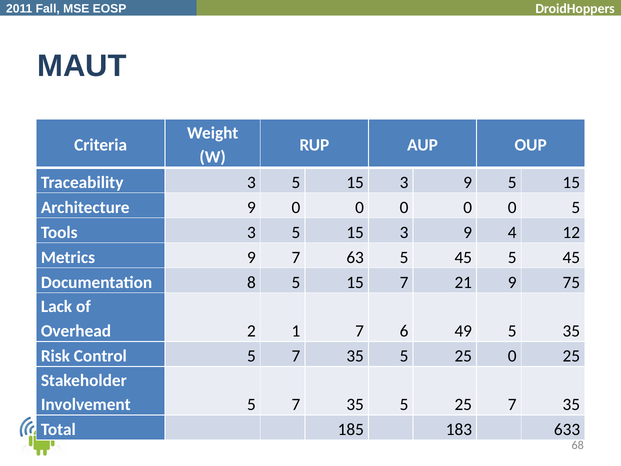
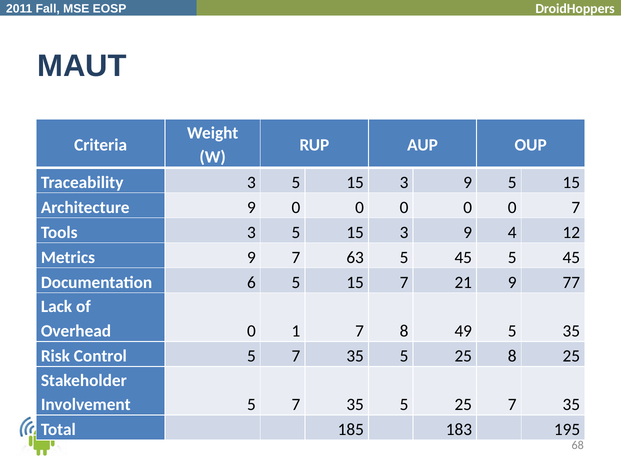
0 5: 5 -> 7 (576, 207)
8: 8 -> 6 (251, 282)
75: 75 -> 77 (571, 282)
Overhead 2: 2 -> 0 (251, 331)
7 6: 6 -> 8 (404, 331)
25 0: 0 -> 8 (512, 356)
633: 633 -> 195 (567, 429)
